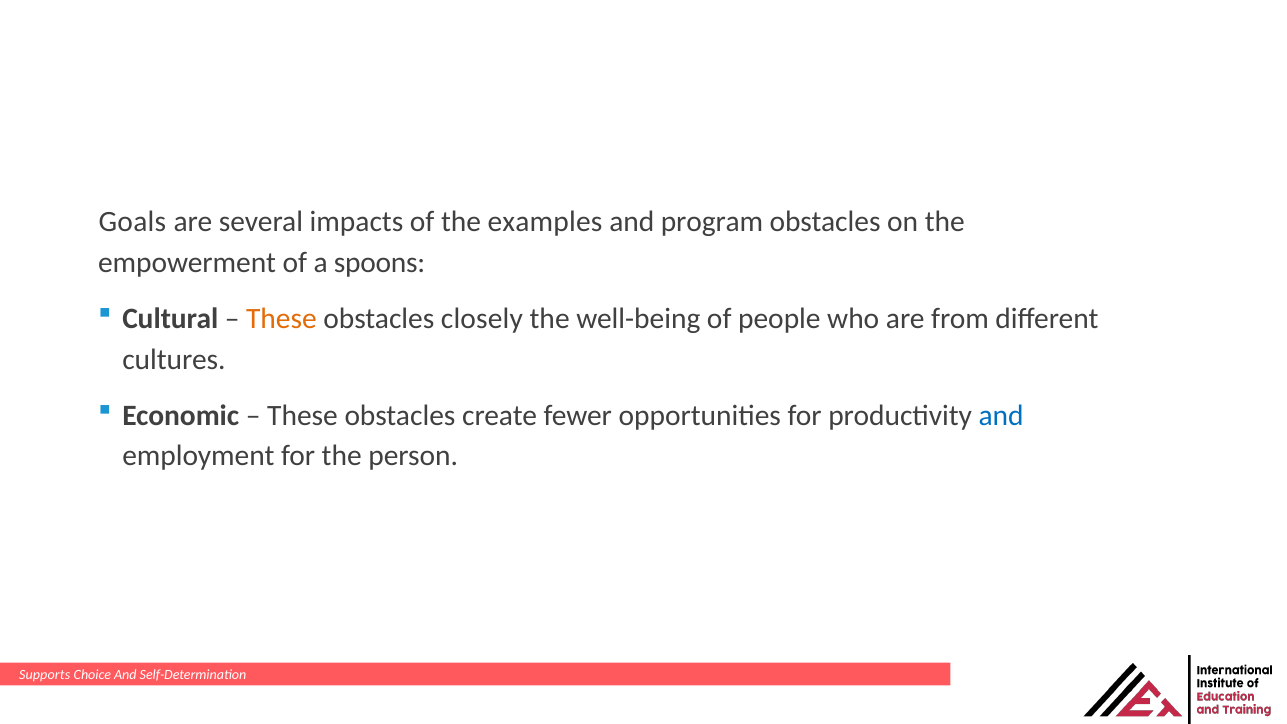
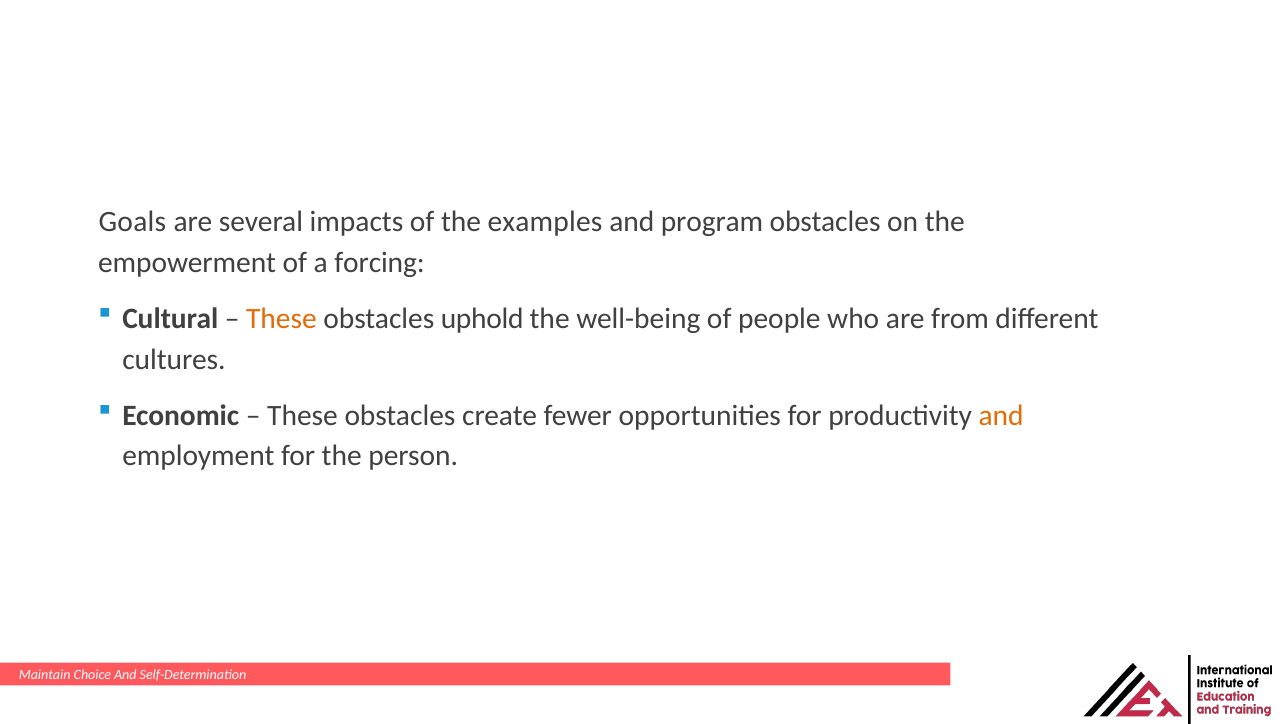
spoons: spoons -> forcing (380, 263)
closely: closely -> uphold (482, 319)
and colour: blue -> orange (1001, 416)
Supports: Supports -> Maintain (45, 675)
